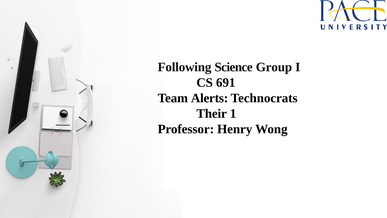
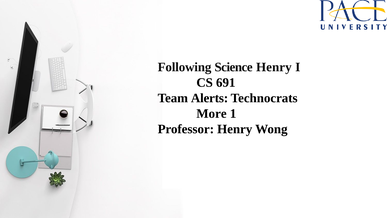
Science Group: Group -> Henry (274, 67)
Their: Their -> More (212, 113)
